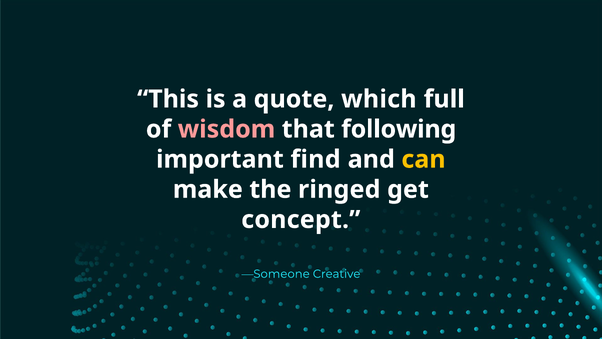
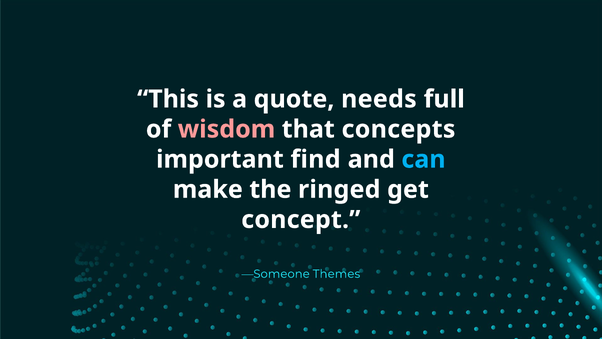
which: which -> needs (379, 99)
following: following -> concepts (398, 129)
can colour: yellow -> light blue (423, 159)
Creative: Creative -> Themes (336, 274)
